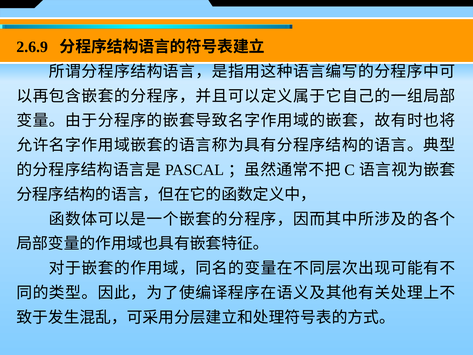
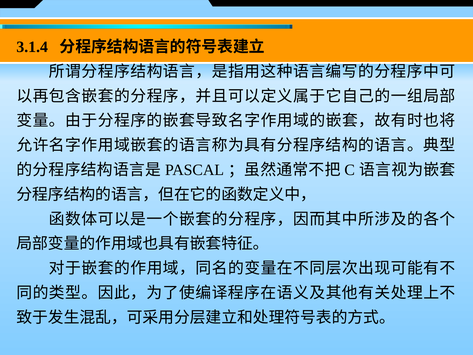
2.6.9: 2.6.9 -> 3.1.4 (32, 47)
